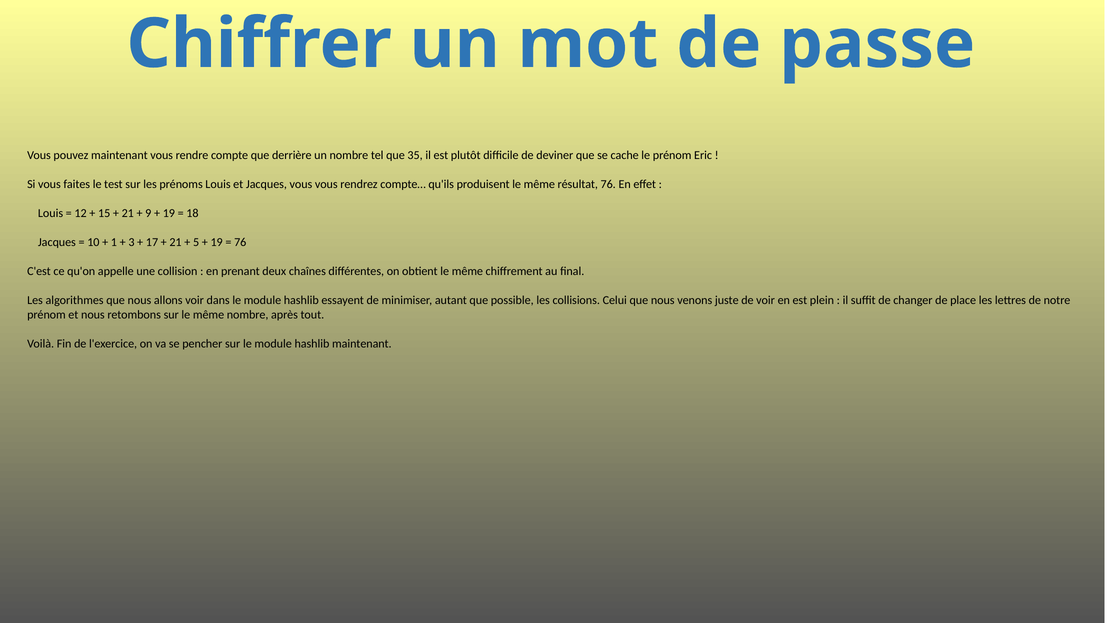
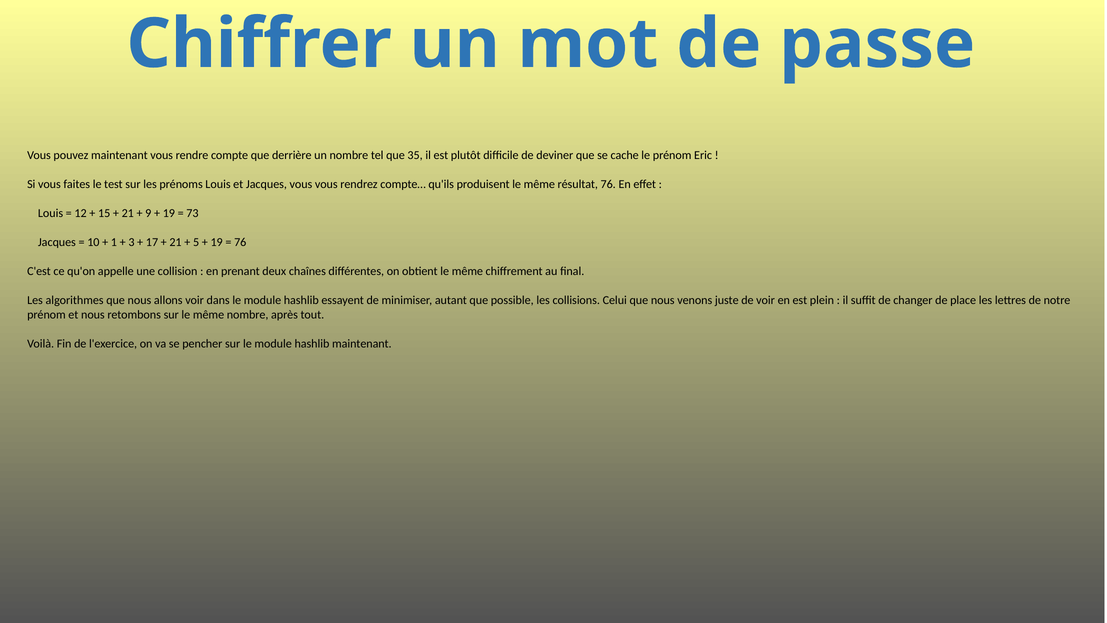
18: 18 -> 73 (192, 213)
